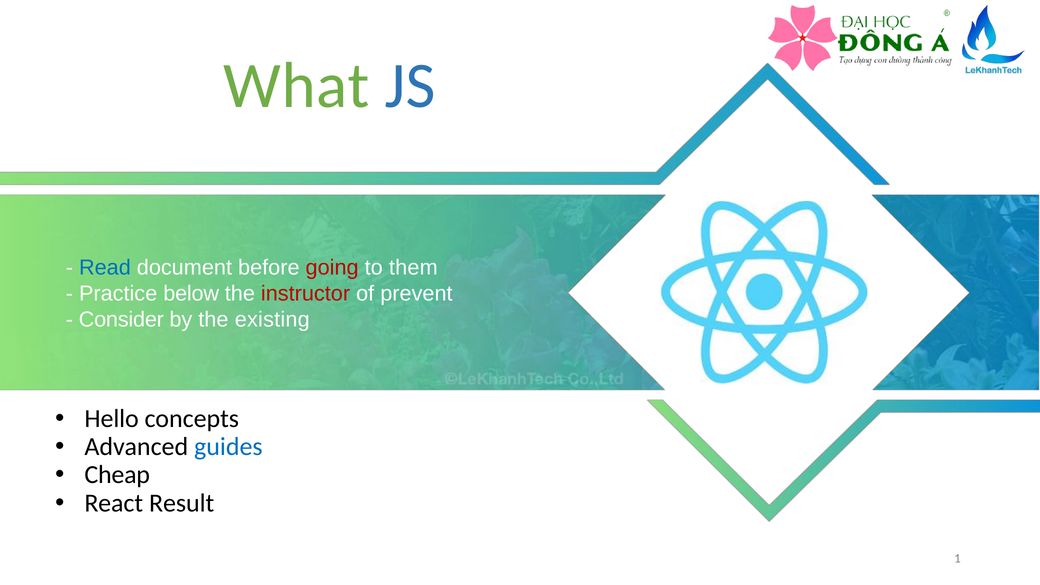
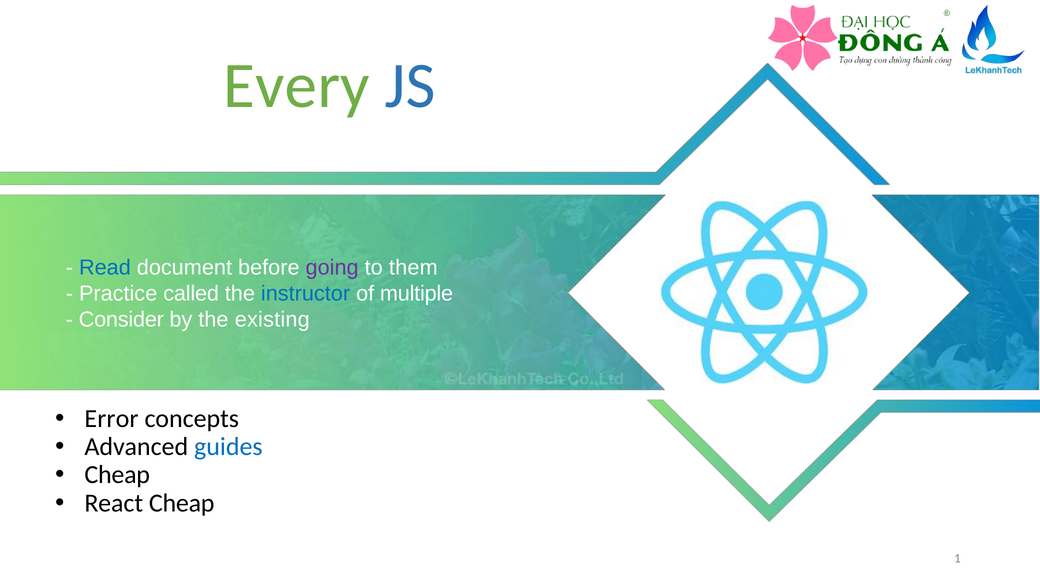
What: What -> Every (297, 86)
going colour: red -> purple (332, 268)
below: below -> called (191, 294)
instructor colour: red -> blue (306, 294)
prevent: prevent -> multiple (417, 294)
Hello: Hello -> Error (112, 419)
React Result: Result -> Cheap (182, 503)
